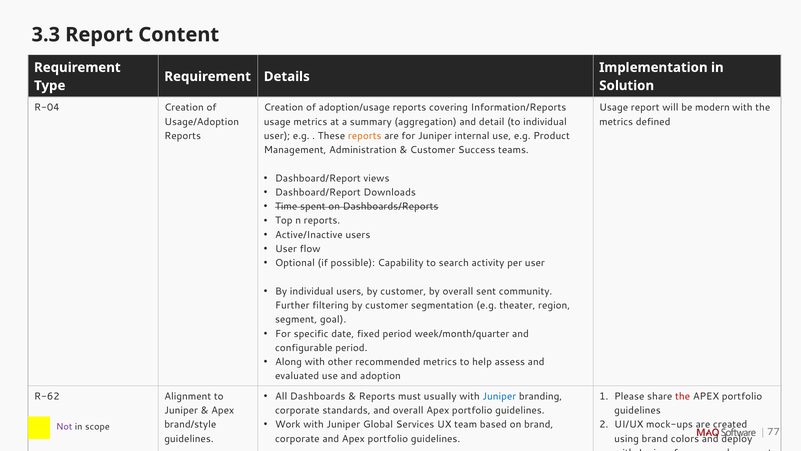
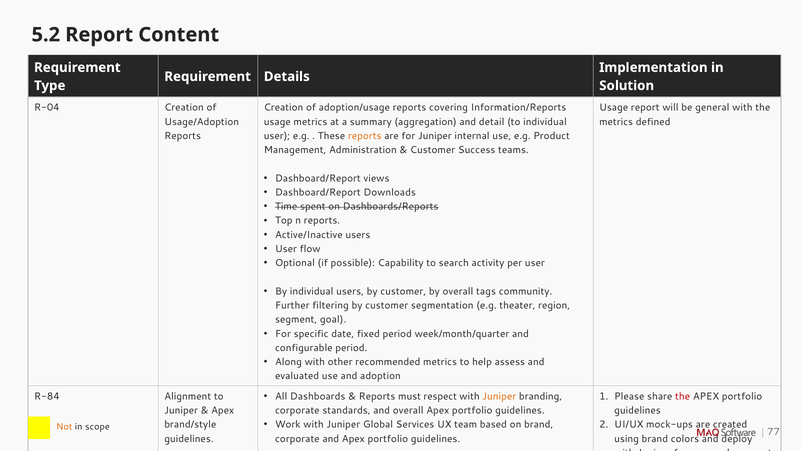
3.3: 3.3 -> 5.2 (46, 35)
modern: modern -> general (712, 107)
sent: sent -> tags (486, 291)
usually: usually -> respect (440, 396)
Juniper colour: blue -> orange (499, 396)
R-62: R-62 -> R-84 (47, 396)
Not colour: purple -> orange (64, 426)
